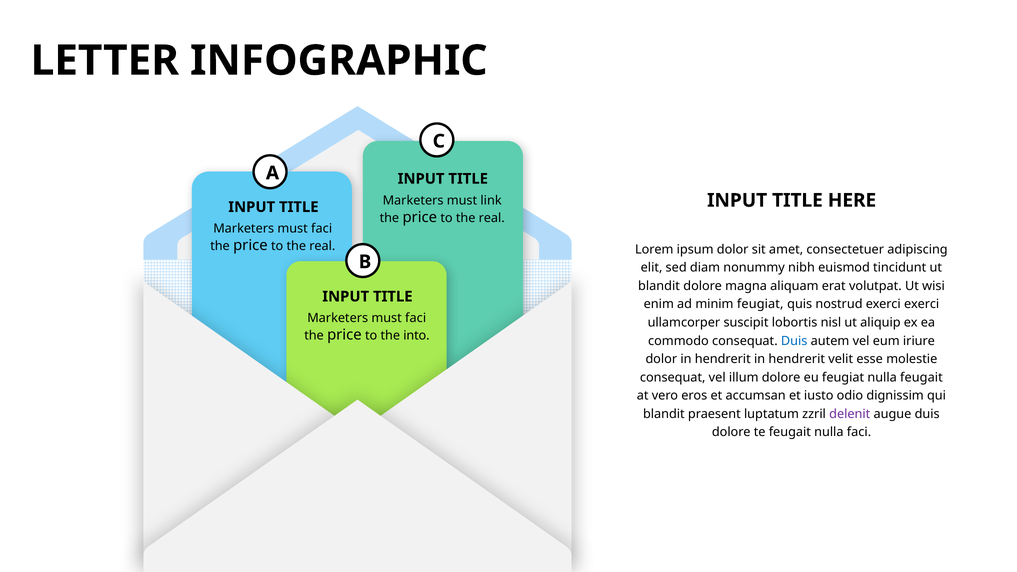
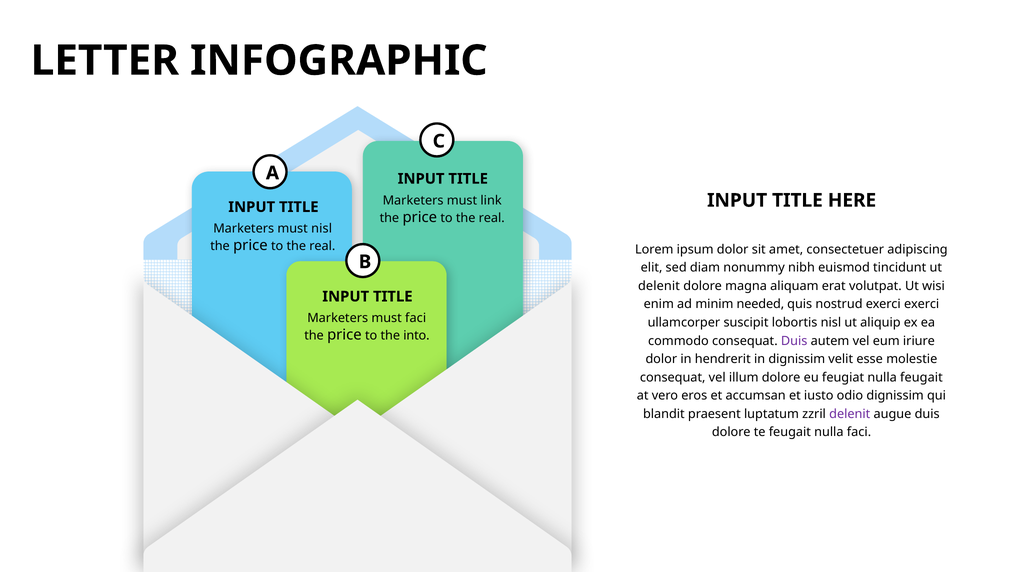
faci: faci -> nisl (322, 229)
blandit: blandit -> delenit (659, 286)
minim feugiat: feugiat -> needed (760, 304)
Duis colour: blue -> purple (794, 341)
hendrerit in hendrerit: hendrerit -> dignissim (797, 359)
